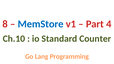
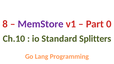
MemStore colour: blue -> purple (41, 24)
4: 4 -> 0 (109, 24)
Counter: Counter -> Splitters (95, 39)
